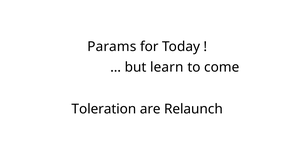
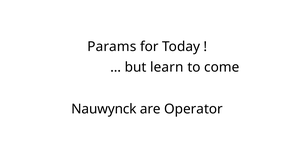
Toleration: Toleration -> Nauwynck (104, 109)
Relaunch: Relaunch -> Operator (193, 109)
